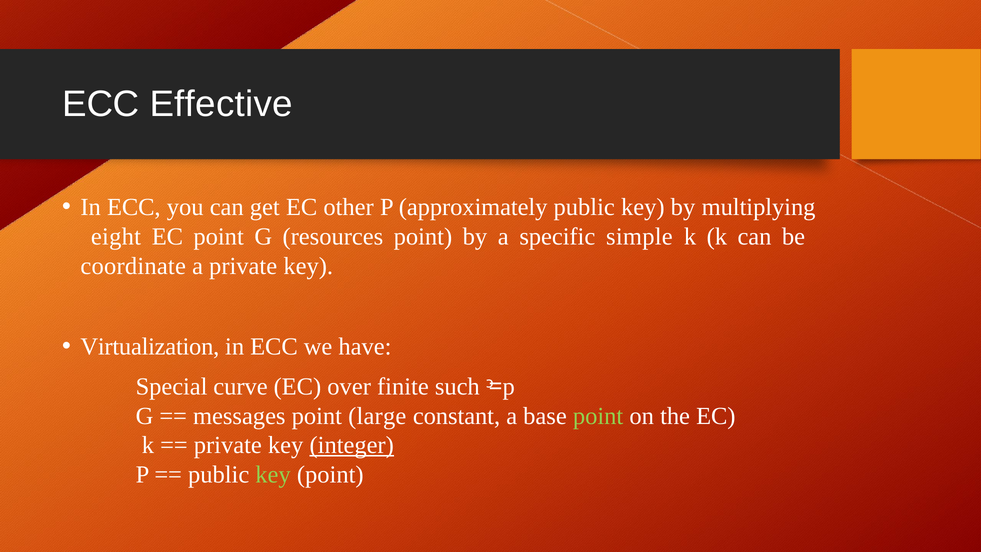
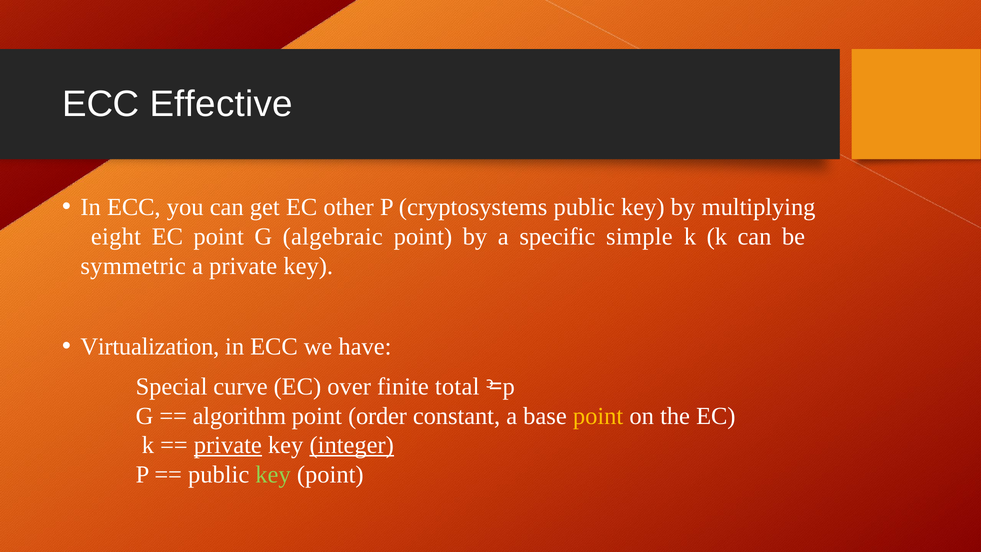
approximately: approximately -> cryptosystems (473, 207)
resources: resources -> algebraic (333, 237)
coordinate: coordinate -> symmetric (133, 266)
such: such -> total (457, 386)
messages: messages -> algorithm (239, 416)
large: large -> order (377, 416)
point colour: light green -> yellow (598, 416)
private underline: none -> present (228, 445)
